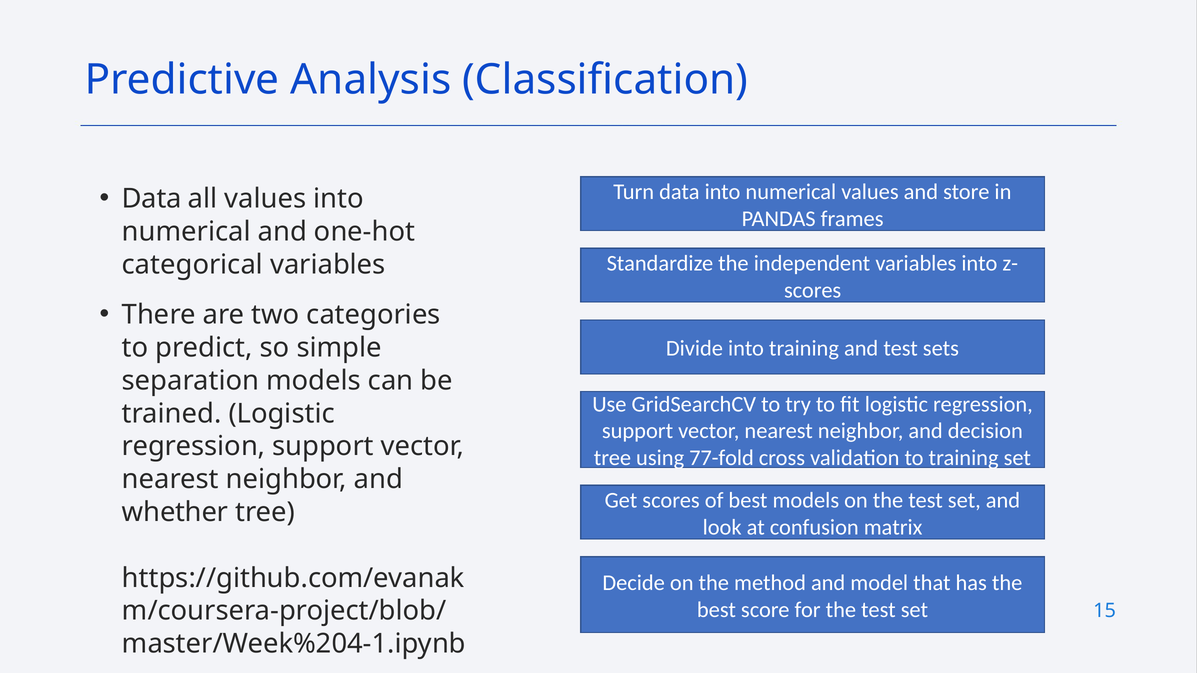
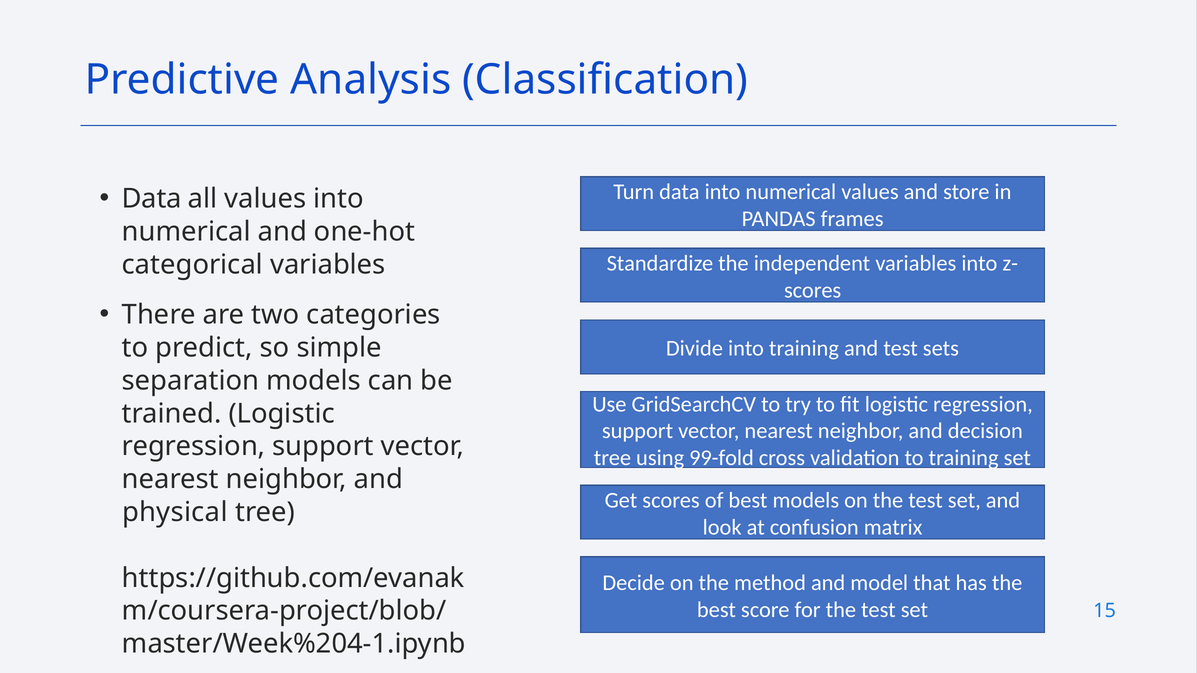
77-fold: 77-fold -> 99-fold (721, 458)
whether: whether -> physical (175, 512)
